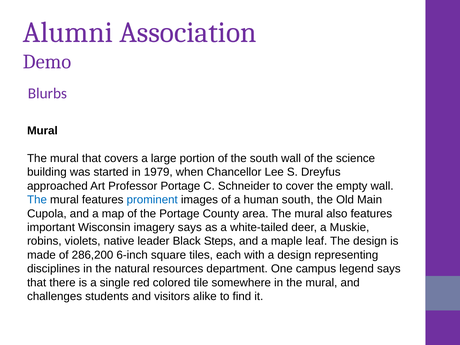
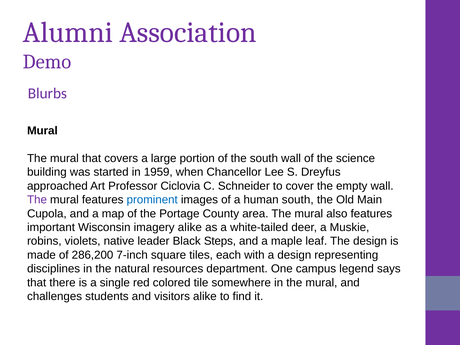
1979: 1979 -> 1959 (158, 172)
Professor Portage: Portage -> Ciclovia (180, 186)
The colour: blue -> purple (37, 200)
imagery says: says -> alike (190, 227)
6-inch: 6-inch -> 7-inch (132, 255)
